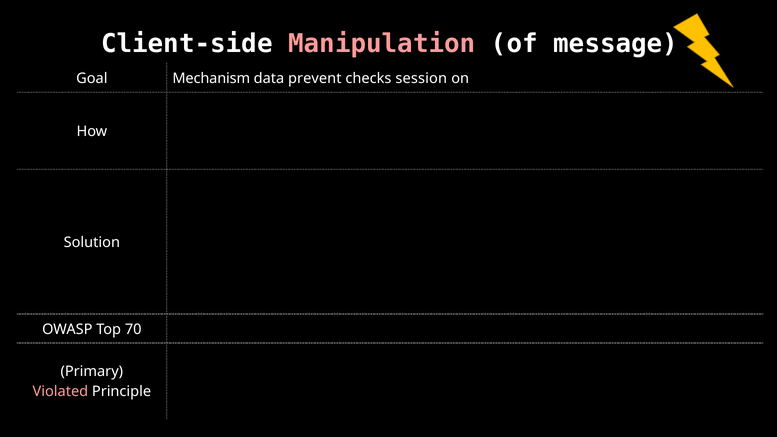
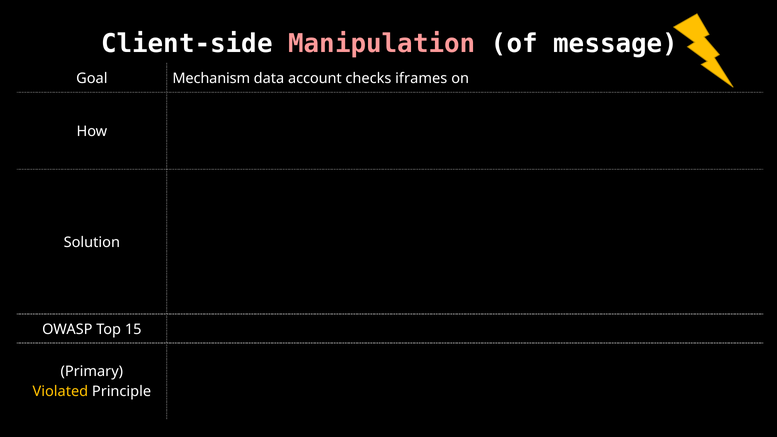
prevent: prevent -> account (315, 78)
session: session -> iframes (421, 78)
70: 70 -> 15 (133, 329)
Violated colour: pink -> yellow (60, 392)
